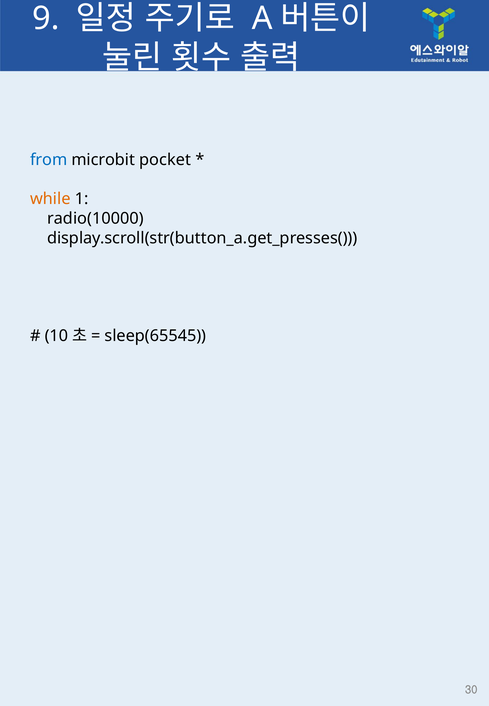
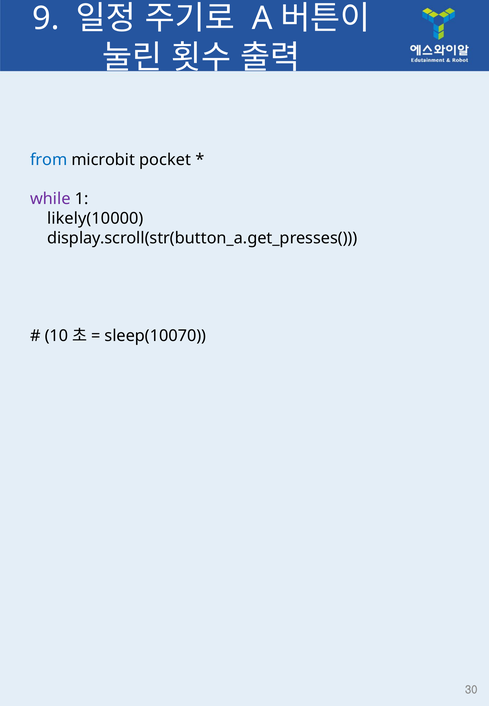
while colour: orange -> purple (50, 199)
radio(10000: radio(10000 -> likely(10000 (95, 219)
sleep(65545: sleep(65545 -> sleep(10070 (155, 336)
